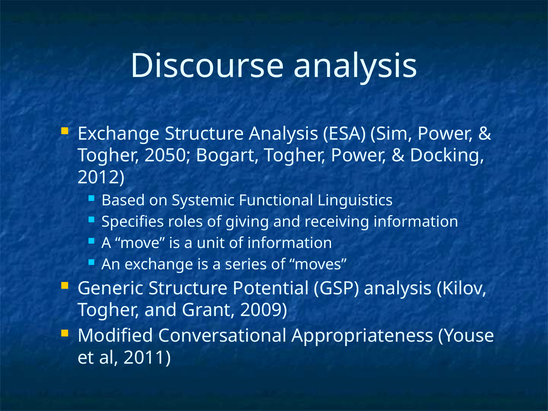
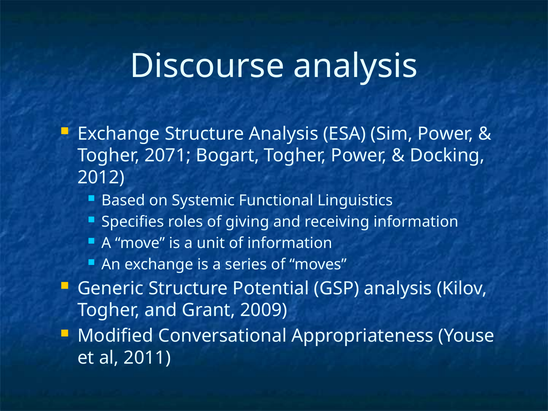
2050: 2050 -> 2071 (168, 156)
